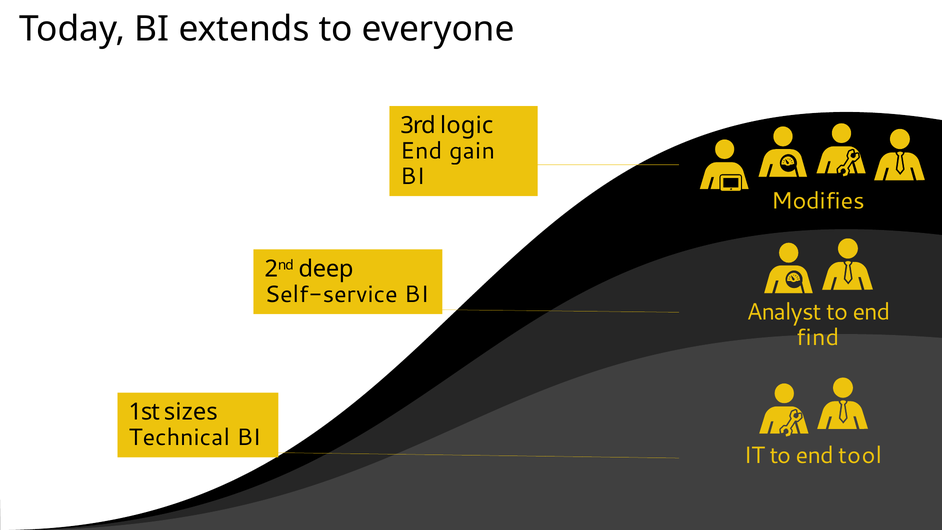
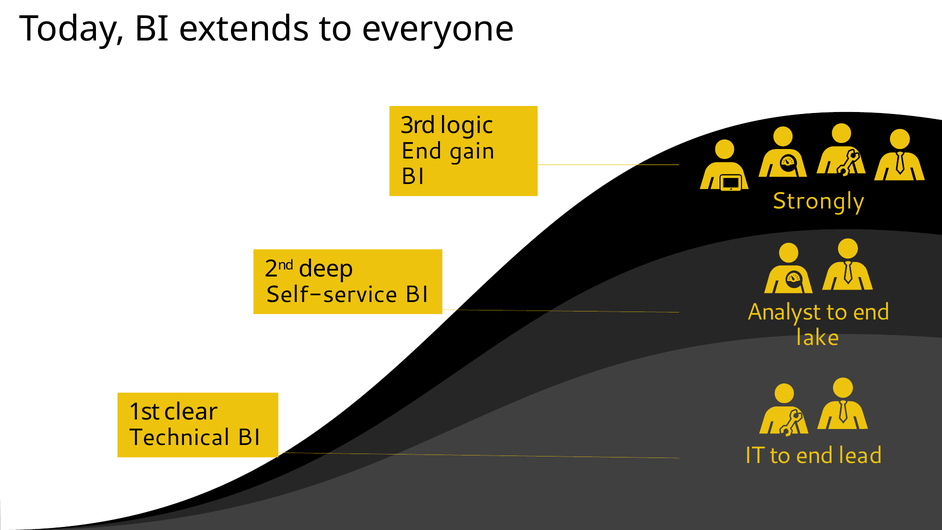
Modifies: Modifies -> Strongly (818, 201)
find: find -> lake (818, 337)
sizes: sizes -> clear (191, 412)
tool: tool -> lead (861, 456)
